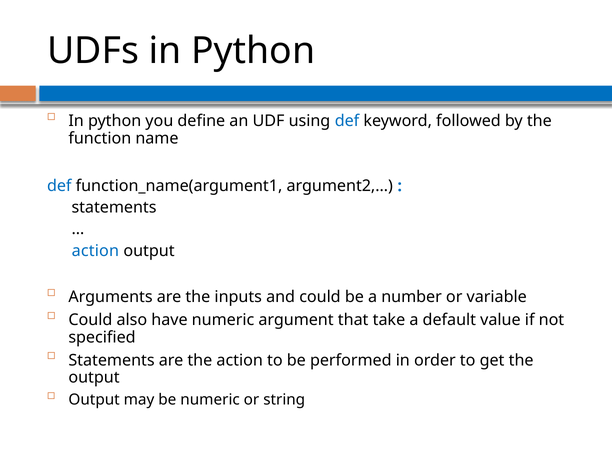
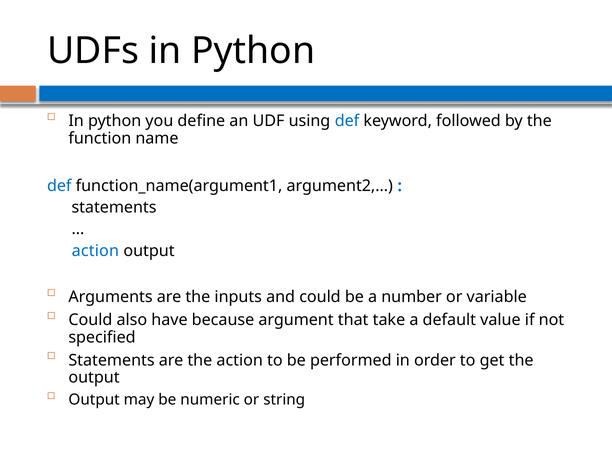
have numeric: numeric -> because (223, 320)
